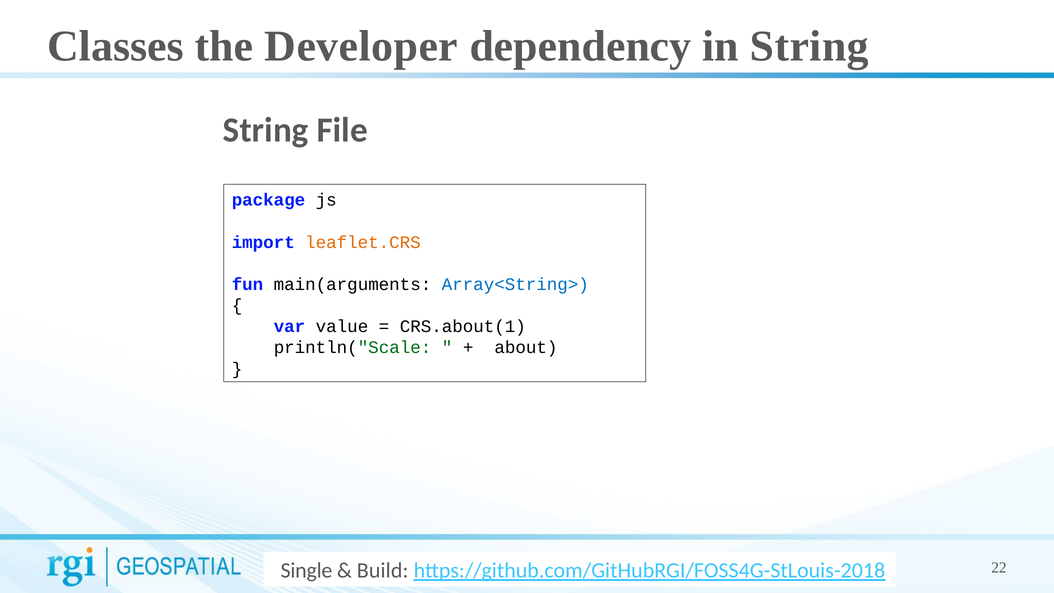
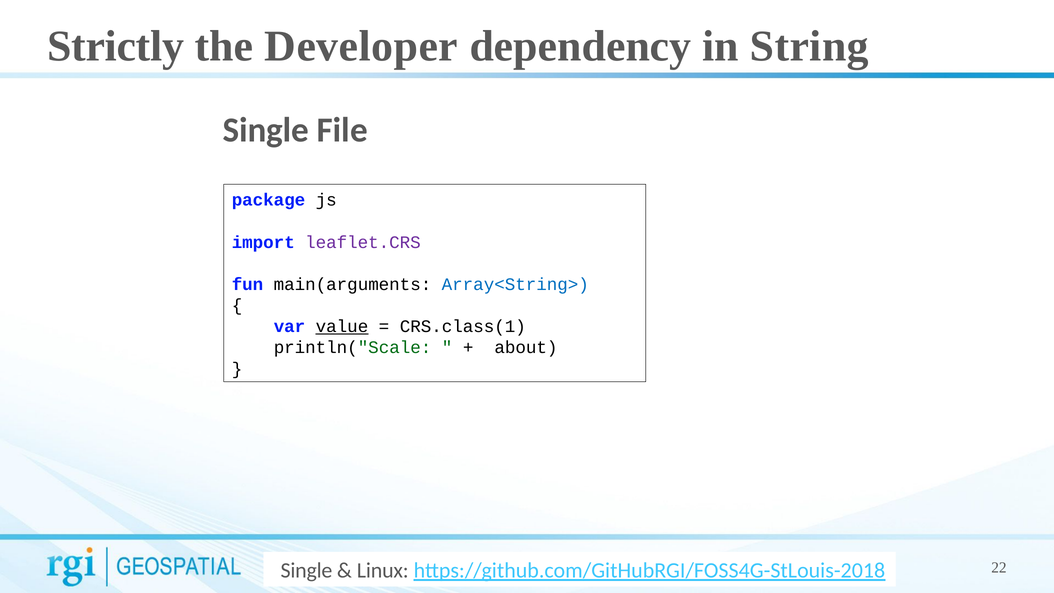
Classes: Classes -> Strictly (116, 46)
String: String -> Single (266, 130)
leaflet.CRS colour: orange -> purple (363, 242)
value underline: none -> present (342, 327)
CRS.about(1: CRS.about(1 -> CRS.class(1 (463, 327)
Build: Build -> Linux (383, 570)
